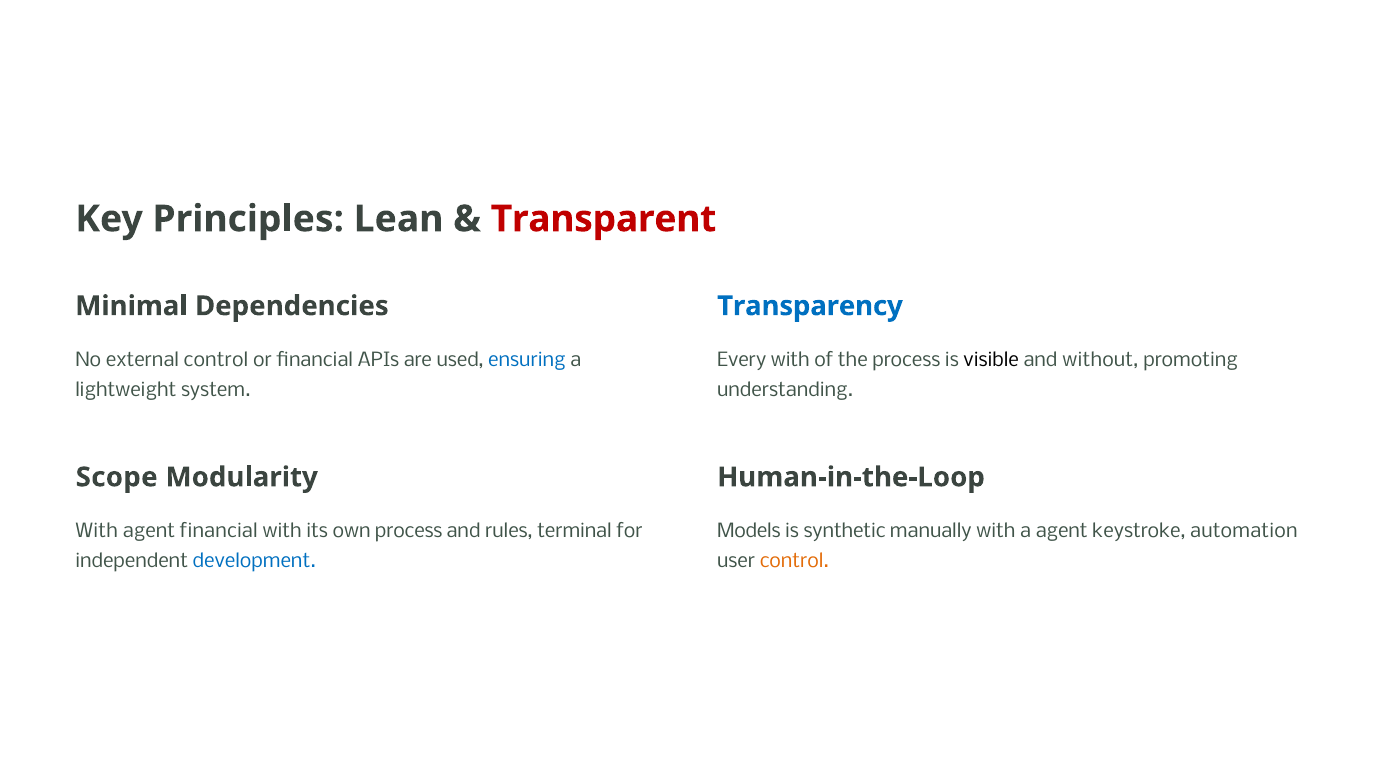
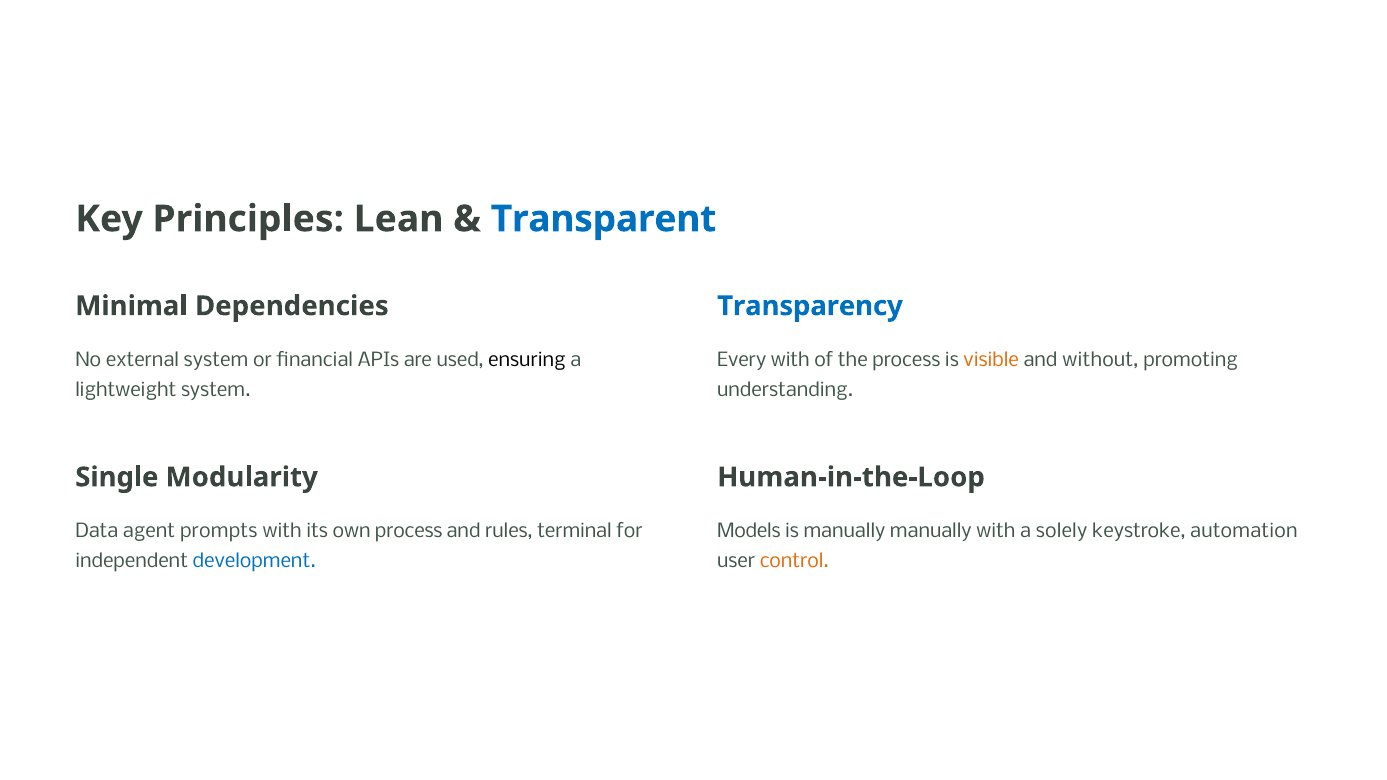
Transparent colour: red -> blue (604, 219)
external control: control -> system (216, 360)
ensuring colour: blue -> black (527, 360)
visible colour: black -> orange (991, 360)
Scope: Scope -> Single (117, 477)
With: With -> Data (97, 531)
agent financial: financial -> prompts (219, 531)
is synthetic: synthetic -> manually (844, 531)
a agent: agent -> solely (1062, 531)
